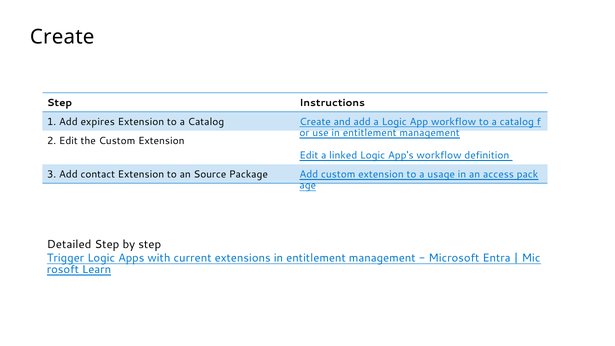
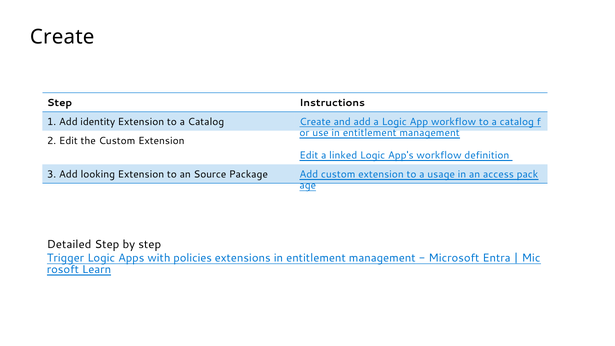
expires: expires -> identity (98, 122)
contact: contact -> looking (98, 174)
current: current -> policies (193, 258)
